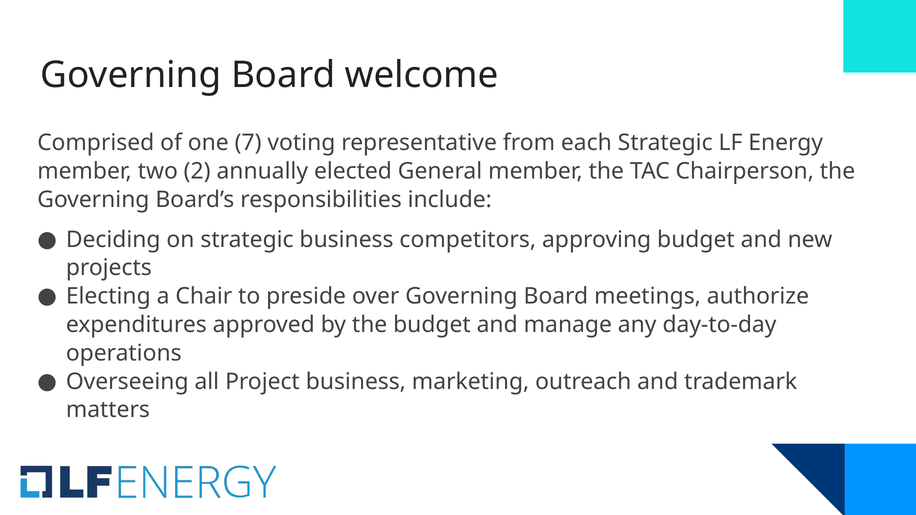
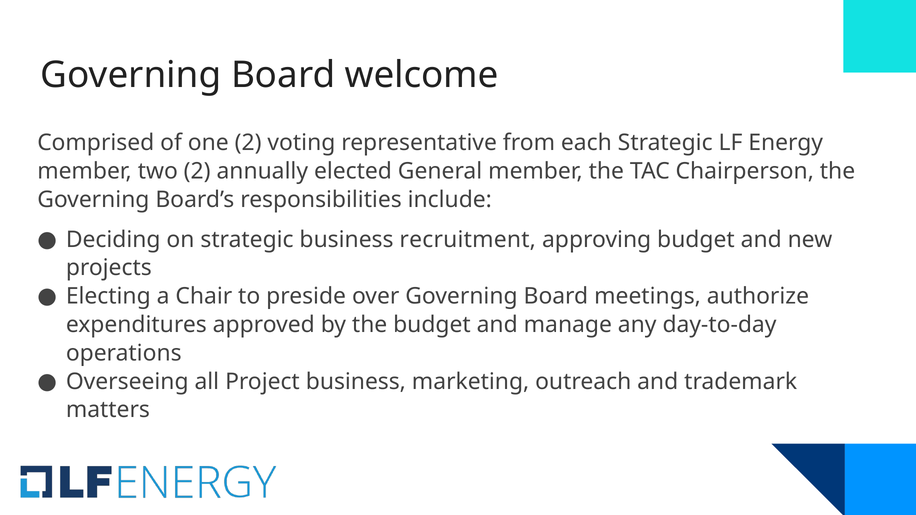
one 7: 7 -> 2 (248, 143)
competitors: competitors -> recruitment (468, 240)
